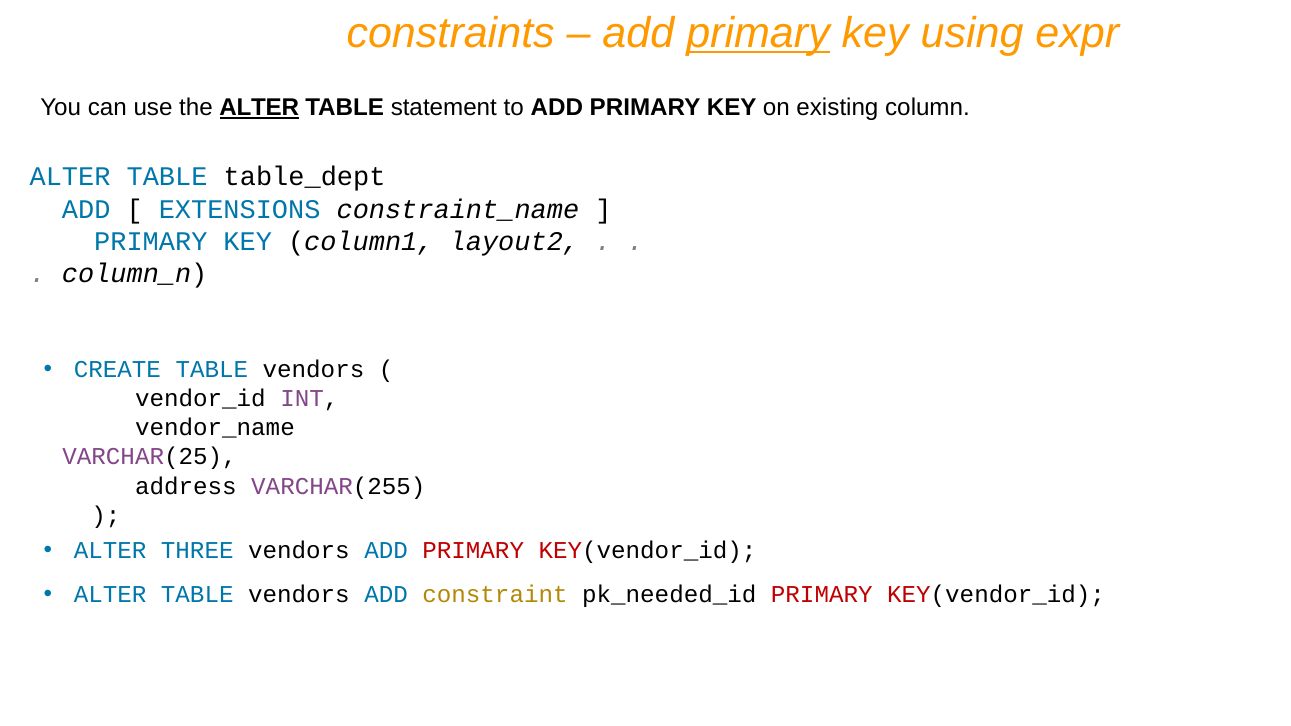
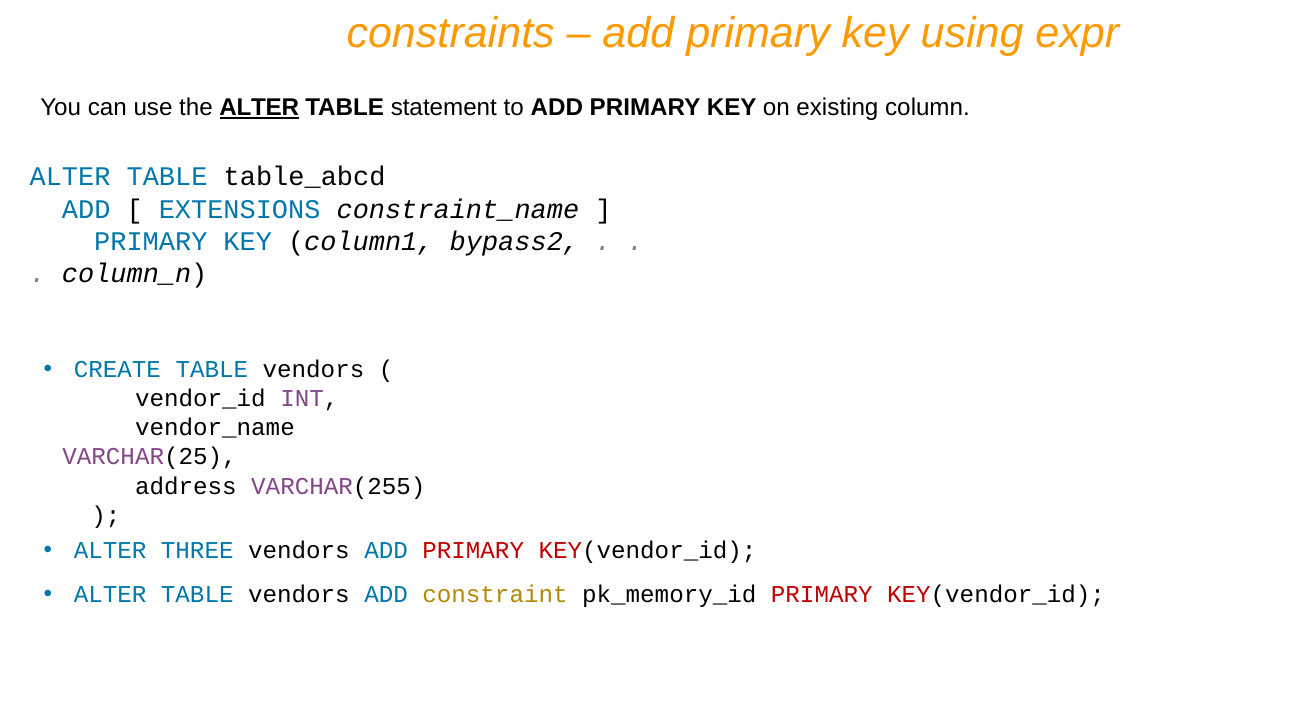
primary underline: present -> none (758, 34)
table_dept: table_dept -> table_abcd (305, 177)
layout2: layout2 -> bypass2 (514, 242)
pk_needed_id: pk_needed_id -> pk_memory_id (669, 595)
